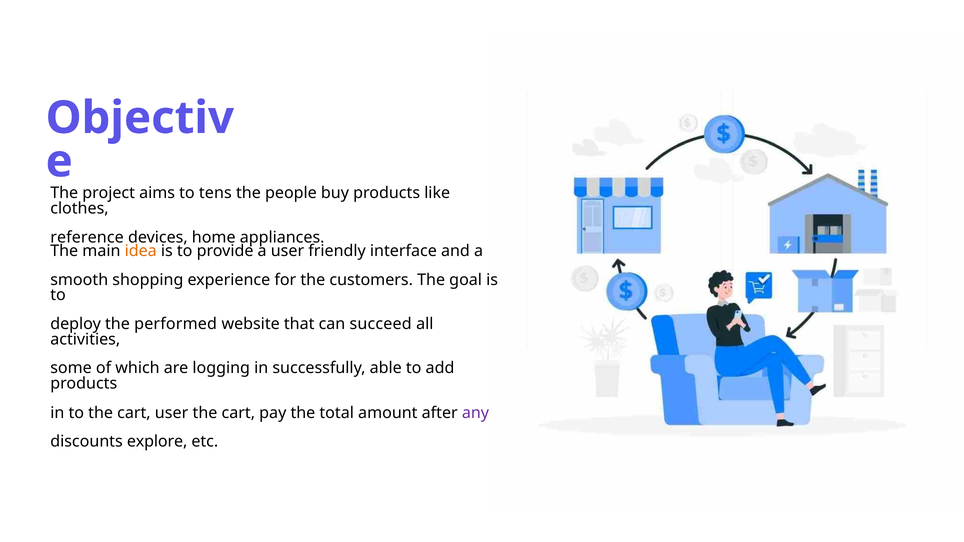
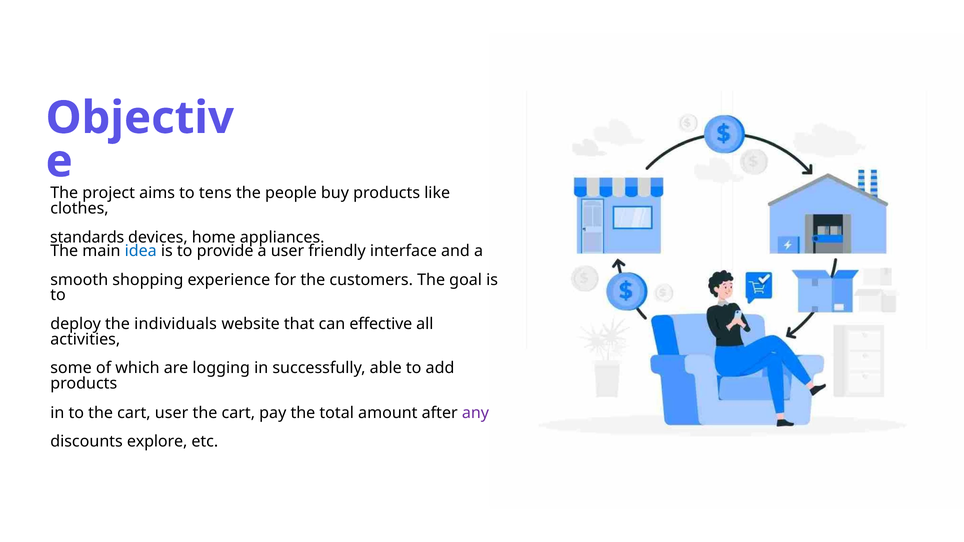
reference: reference -> standards (87, 237)
idea colour: orange -> blue (141, 251)
performed: performed -> individuals (176, 324)
succeed: succeed -> effective (381, 324)
